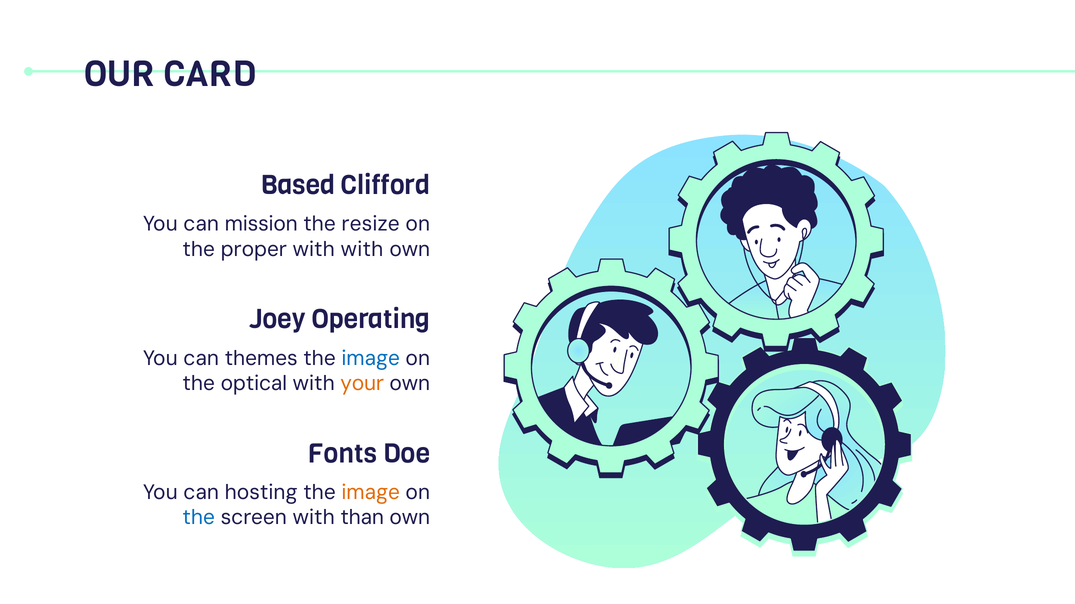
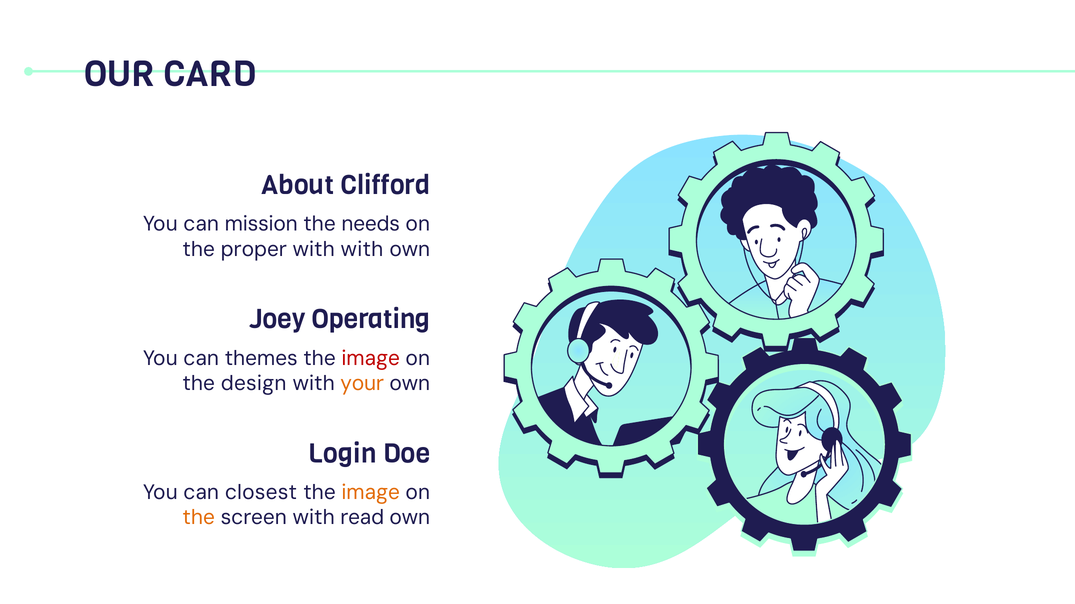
Based: Based -> About (298, 186)
resize: resize -> needs (371, 224)
image colour: blue -> red (371, 359)
optical: optical -> design (254, 384)
Fonts: Fonts -> Login (342, 454)
hosting: hosting -> closest (261, 493)
the colour: blue -> orange (199, 518)
than: than -> read (362, 518)
